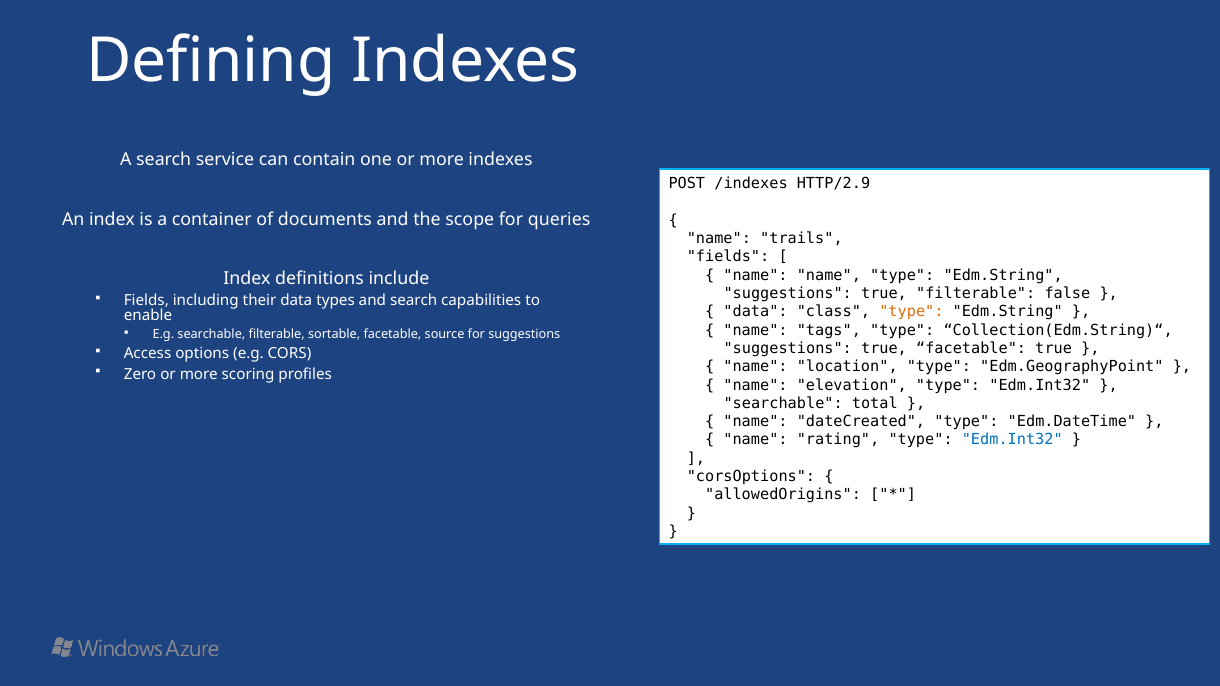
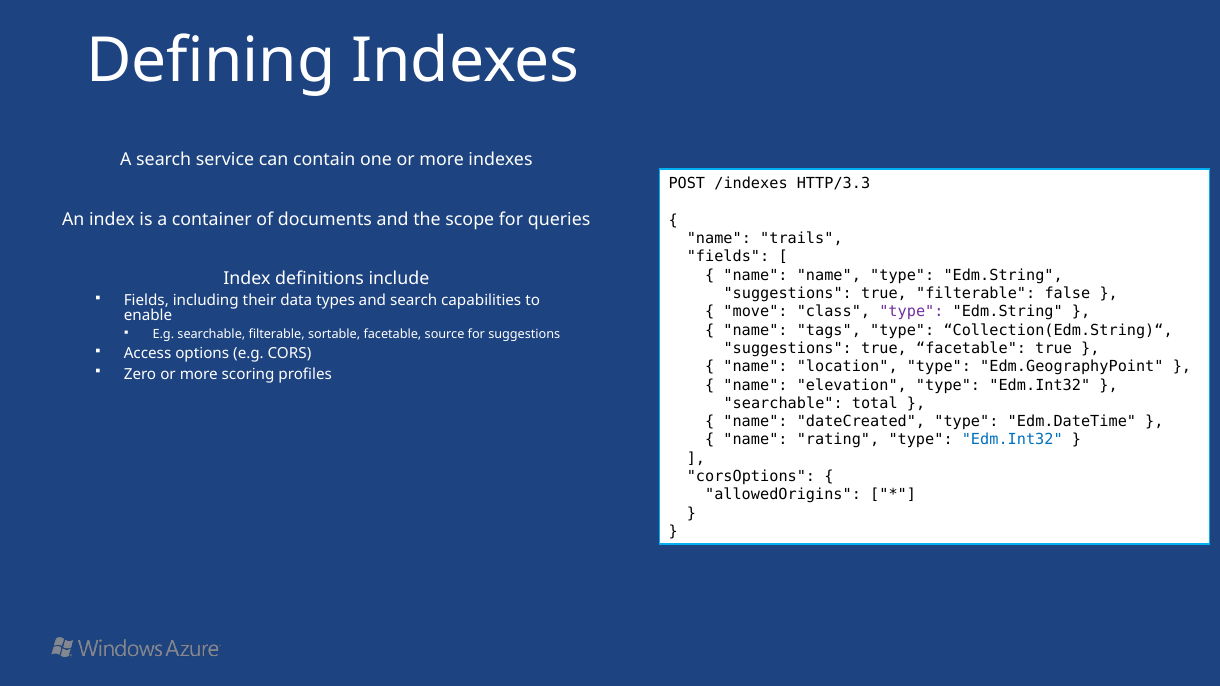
HTTP/2.9: HTTP/2.9 -> HTTP/3.3 (834, 184)
data: data -> move (756, 312)
type colour: orange -> purple (911, 312)
